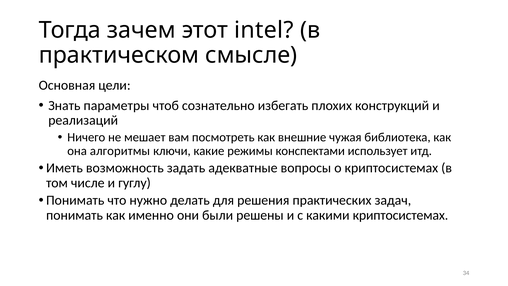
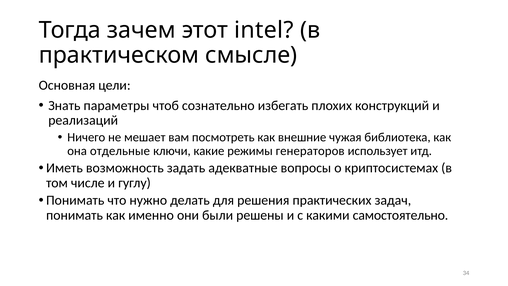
алгоритмы: алгоритмы -> отдельные (120, 151)
конспектами: конспектами -> генераторов (310, 151)
какими криптосистемах: криптосистемах -> самостоятельно (400, 215)
